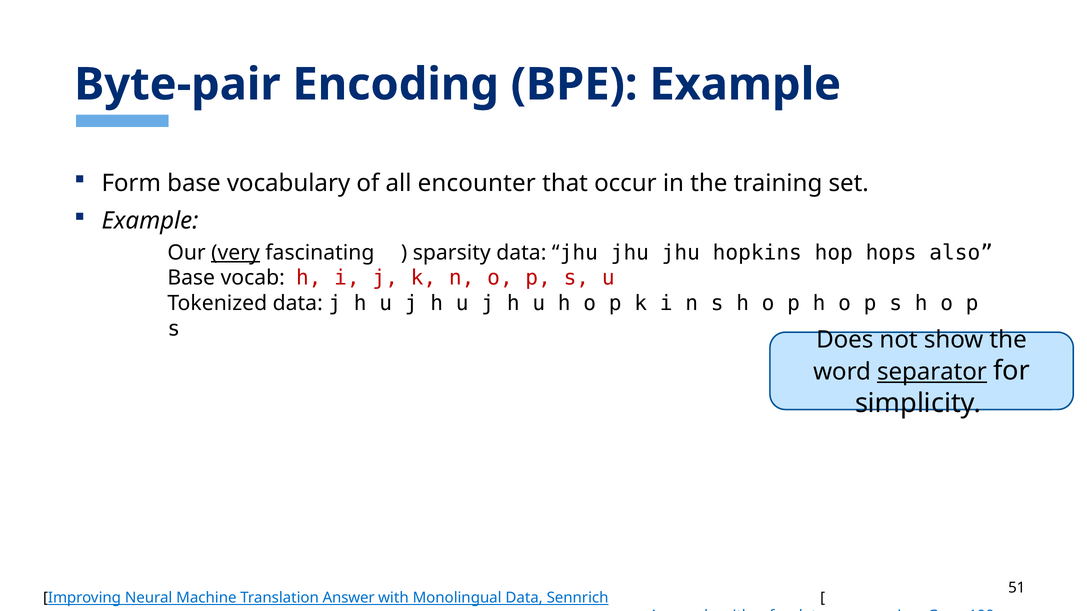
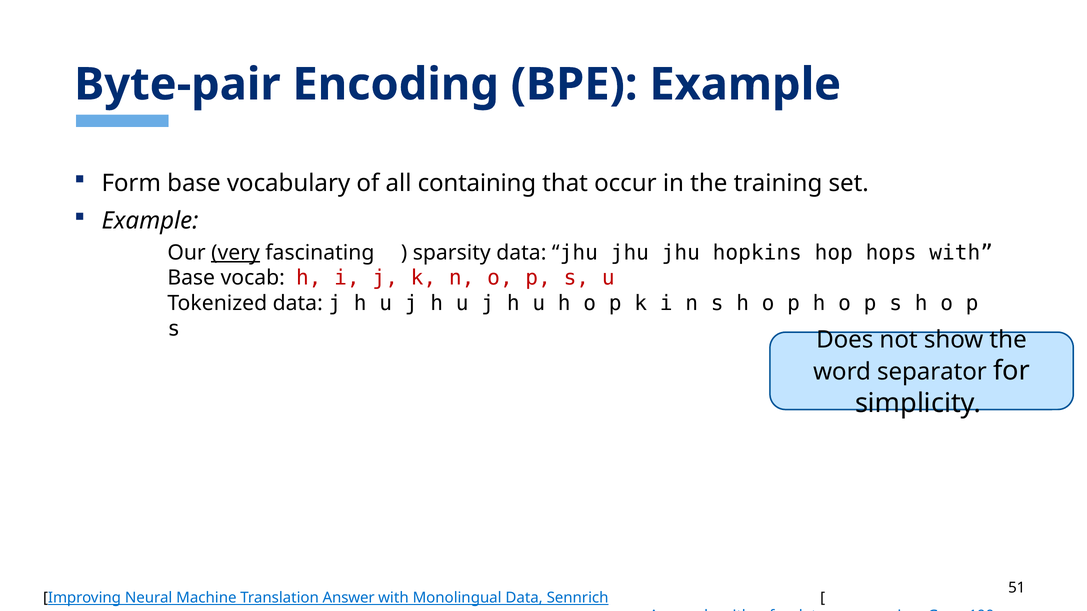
encounter: encounter -> containing (477, 184)
hops also: also -> with (961, 253)
separator underline: present -> none (932, 372)
